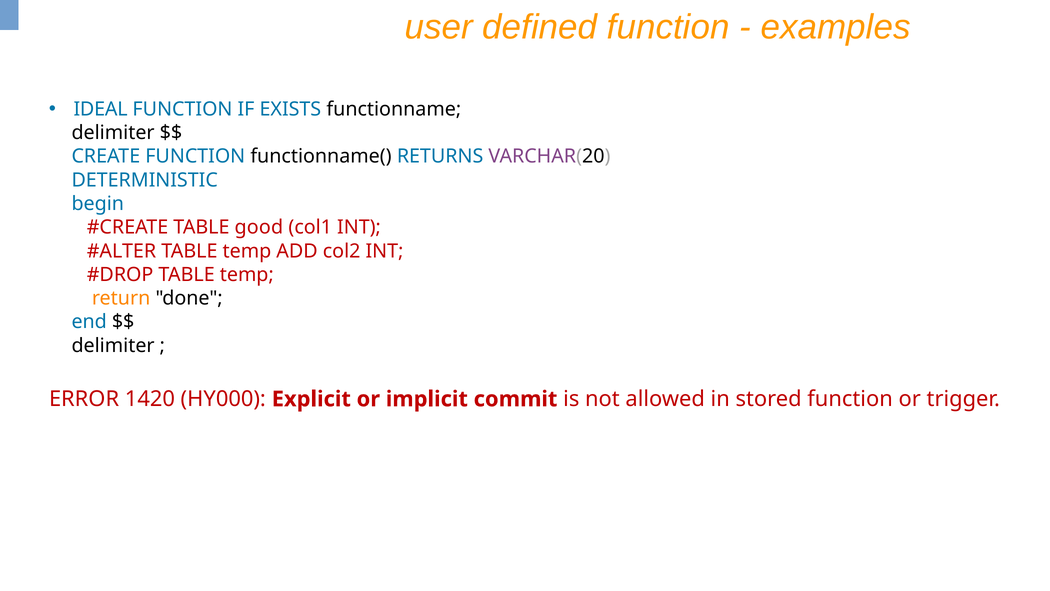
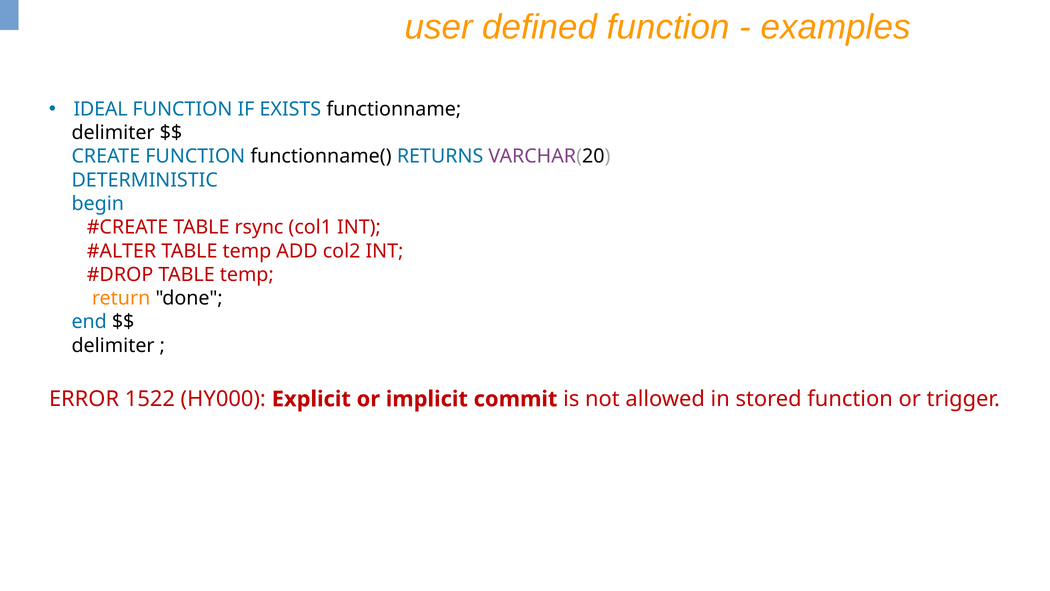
good: good -> rsync (259, 227)
1420: 1420 -> 1522 (150, 399)
